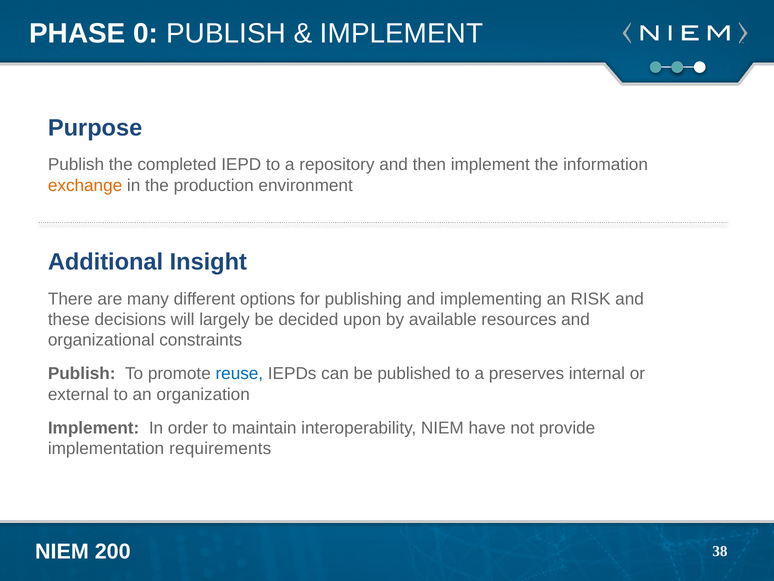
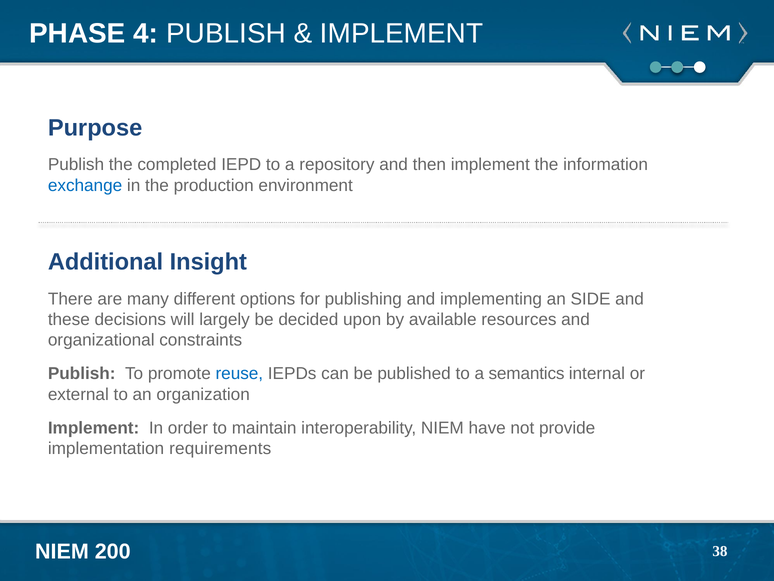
0: 0 -> 4 (146, 34)
exchange colour: orange -> blue (85, 185)
RISK: RISK -> SIDE (591, 299)
preserves: preserves -> semantics (527, 373)
